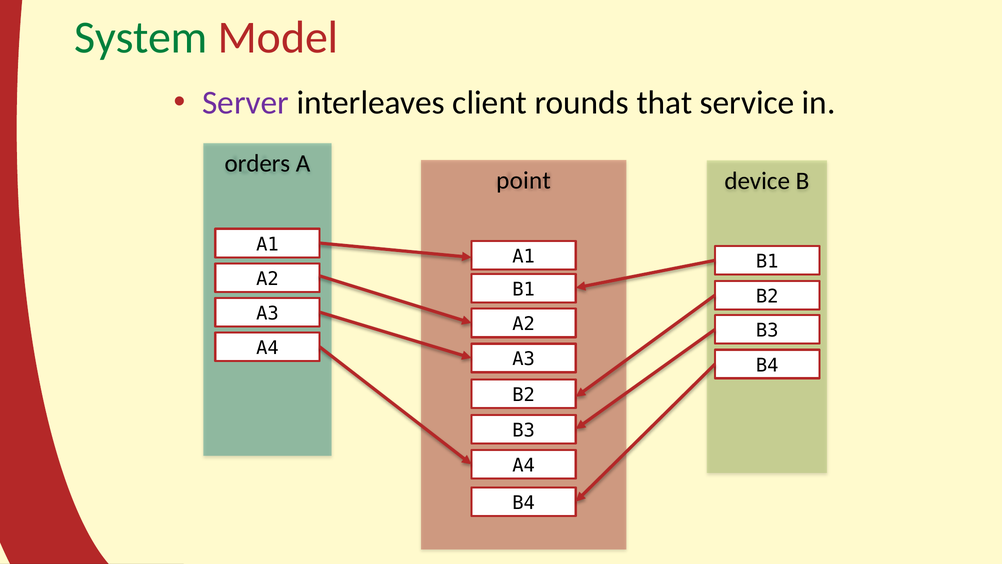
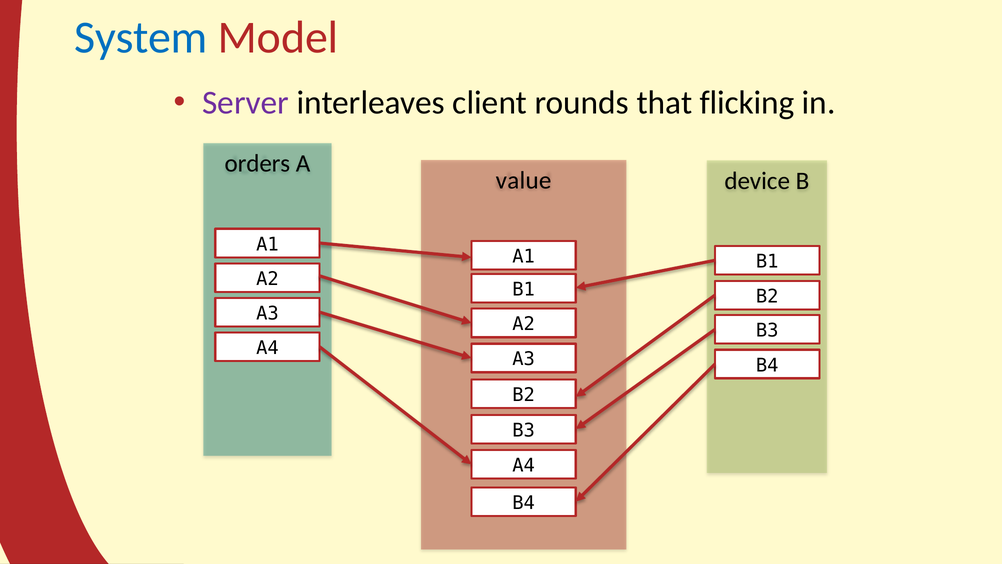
System colour: green -> blue (141, 38)
service: service -> flicking (747, 103)
point: point -> value (524, 181)
